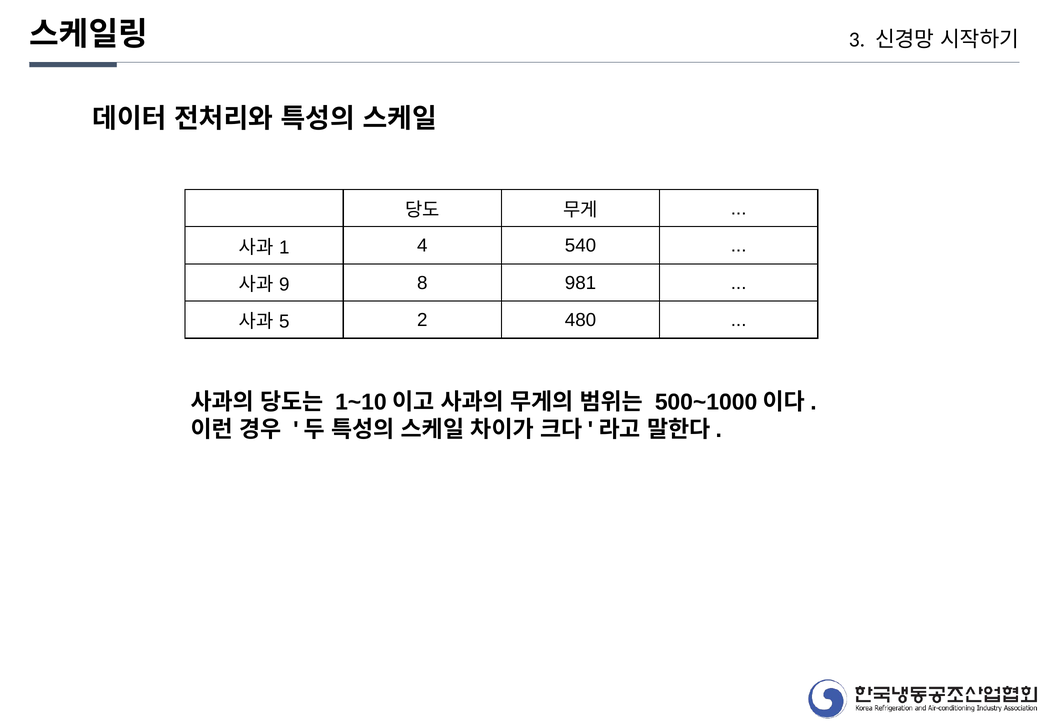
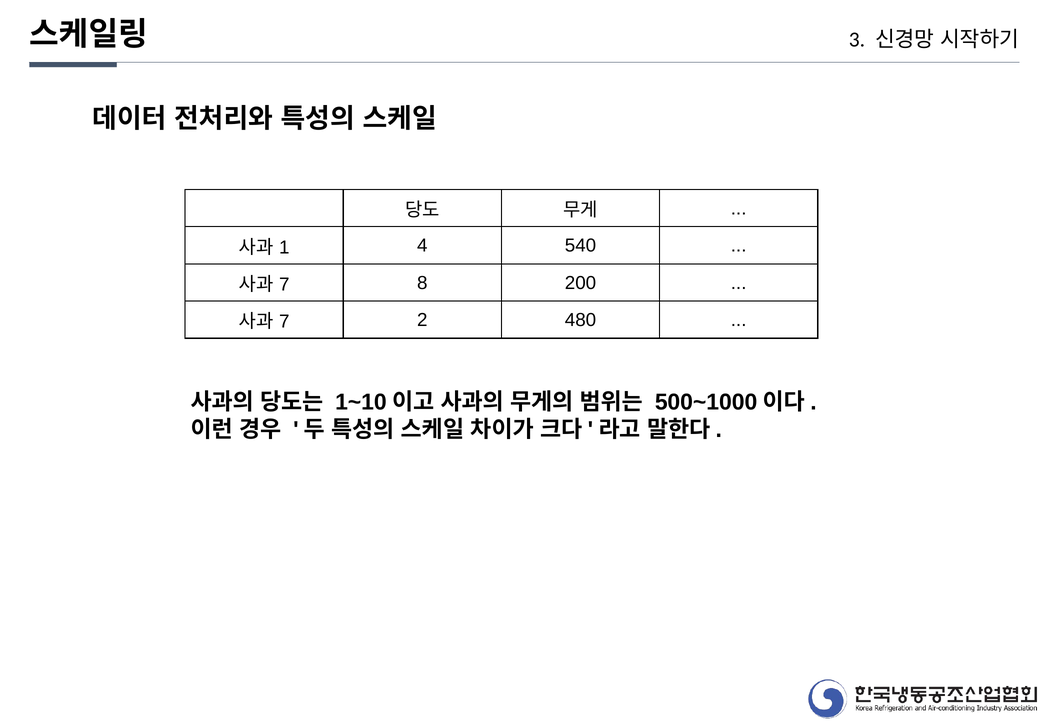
9: 9 -> 7 (284, 285)
981: 981 -> 200 (580, 283)
5: 5 -> 7 (284, 322)
